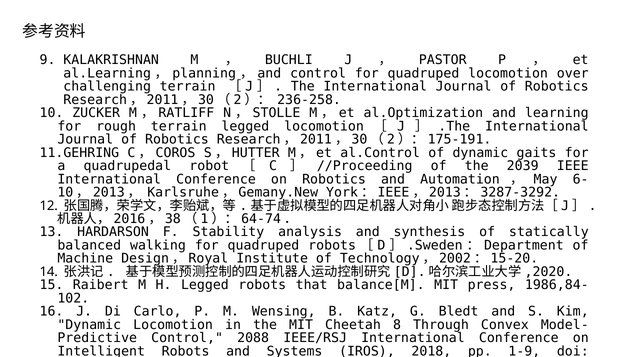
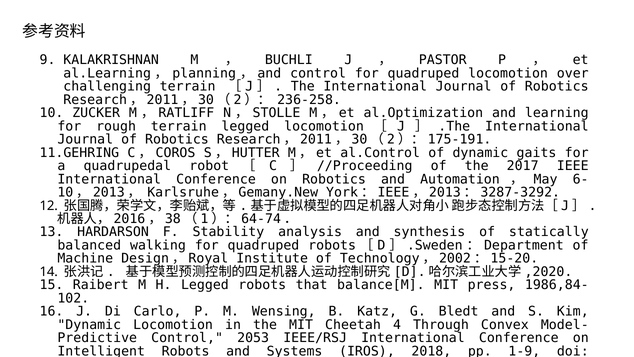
2039: 2039 -> 2017 (523, 166)
8: 8 -> 4 (397, 324)
2088: 2088 -> 2053 (253, 338)
